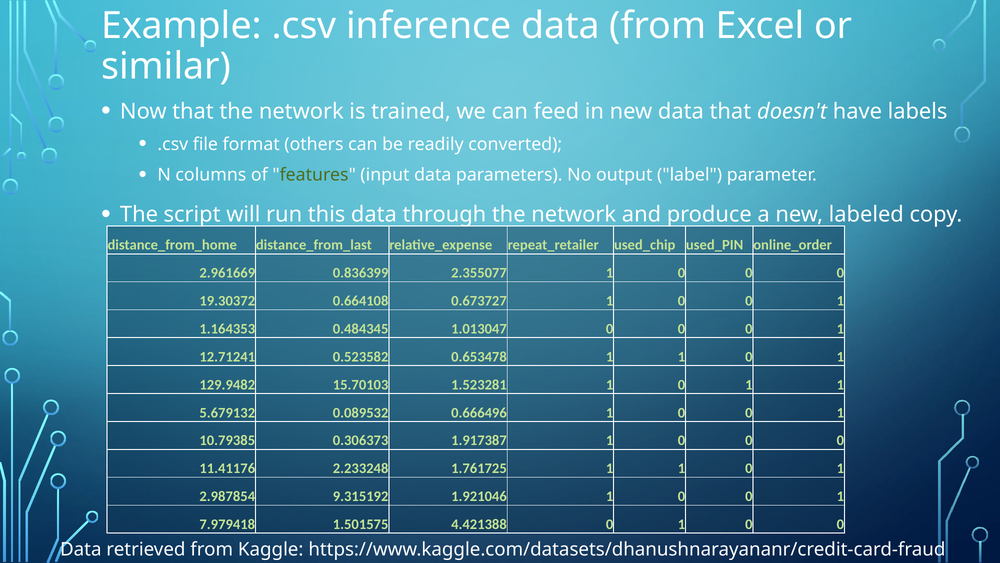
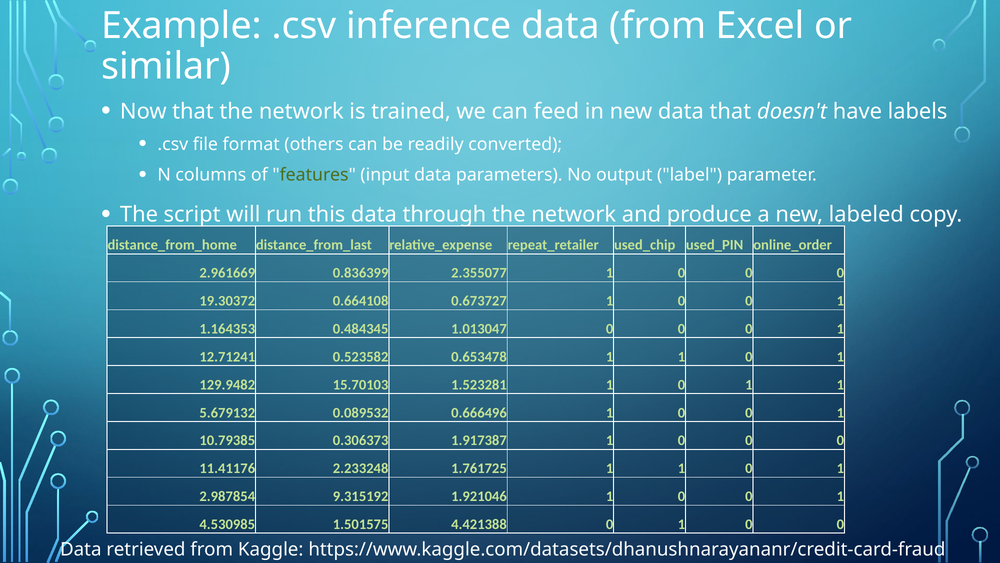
7.979418: 7.979418 -> 4.530985 (227, 524)
